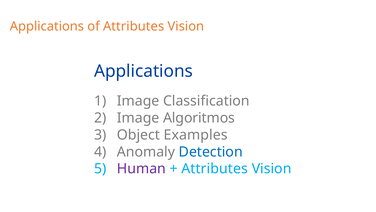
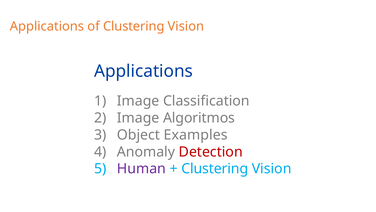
of Attributes: Attributes -> Clustering (134, 26)
Detection colour: blue -> red (211, 152)
Attributes: Attributes -> Clustering (215, 168)
